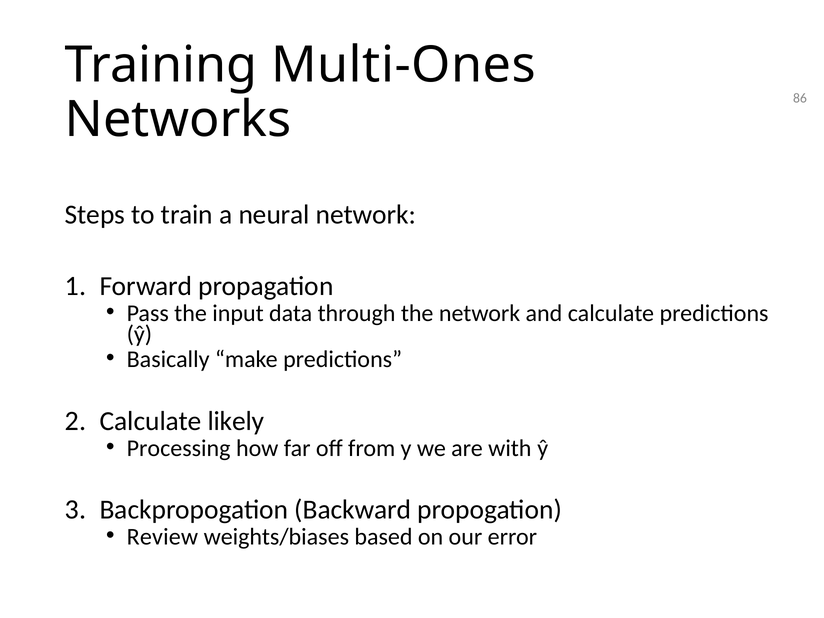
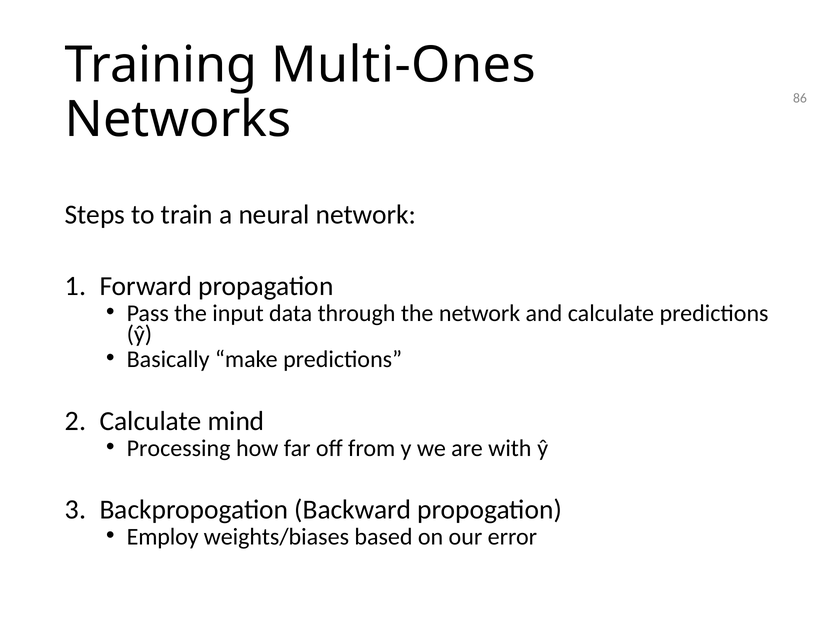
likely: likely -> mind (236, 421)
Review: Review -> Employ (163, 537)
